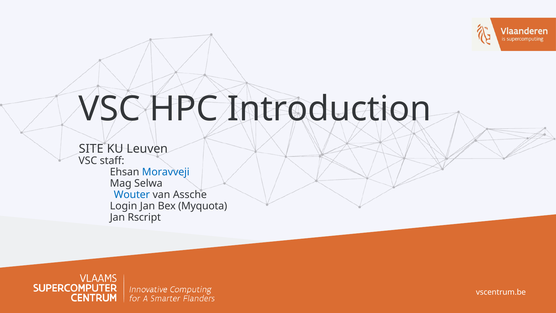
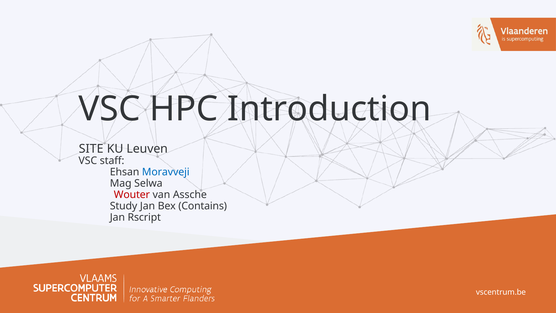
Wouter colour: blue -> red (132, 195)
Login: Login -> Study (124, 206)
Myquota: Myquota -> Contains (203, 206)
